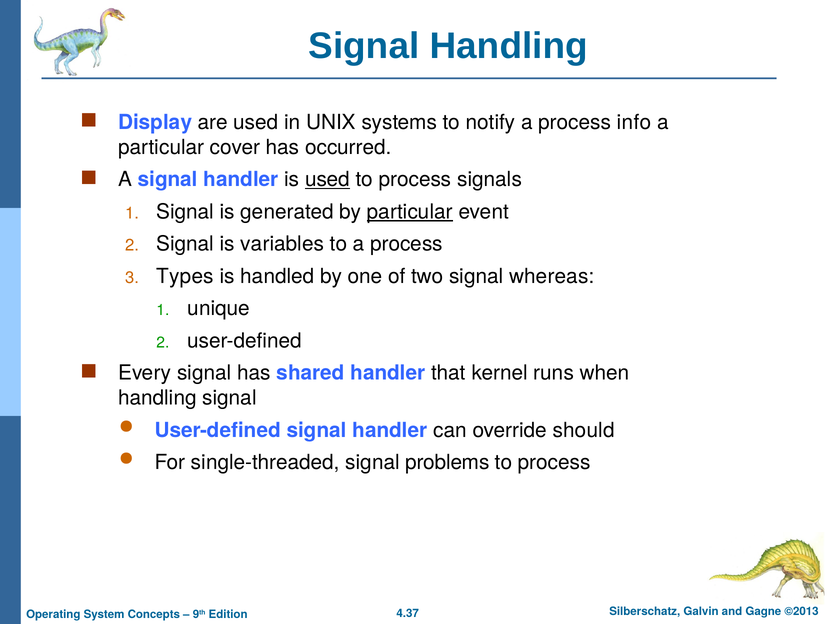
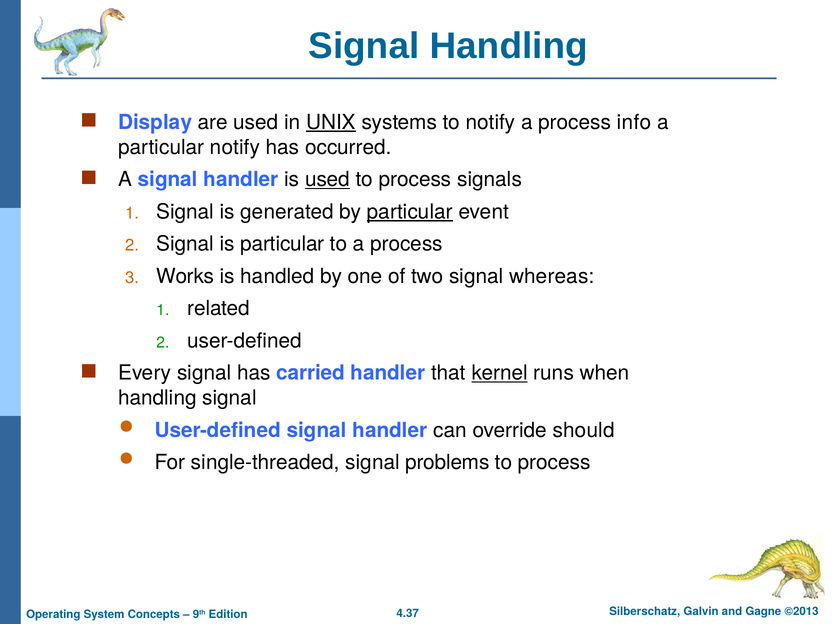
UNIX underline: none -> present (331, 122)
particular cover: cover -> notify (235, 147)
is variables: variables -> particular (282, 244)
Types: Types -> Works (185, 276)
unique: unique -> related (219, 309)
shared: shared -> carried (311, 373)
kernel underline: none -> present (500, 373)
